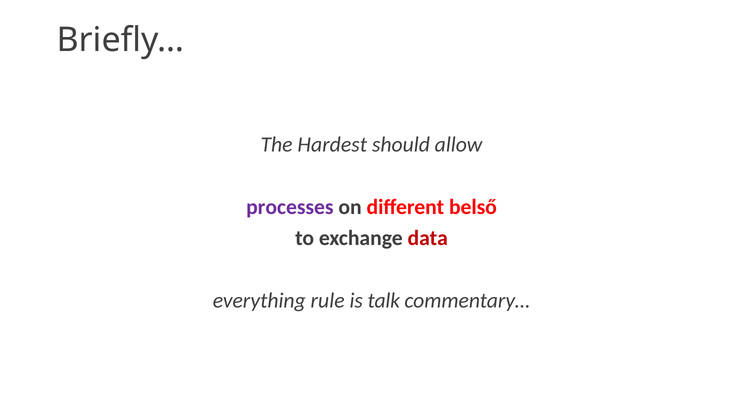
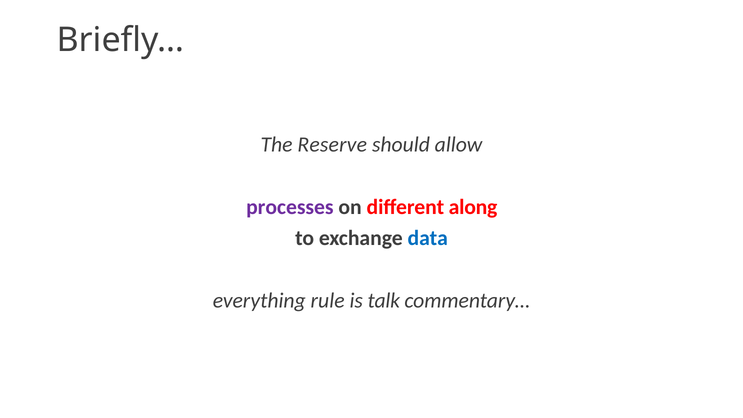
Hardest: Hardest -> Reserve (332, 145)
belső: belső -> along (473, 207)
data colour: red -> blue (428, 238)
